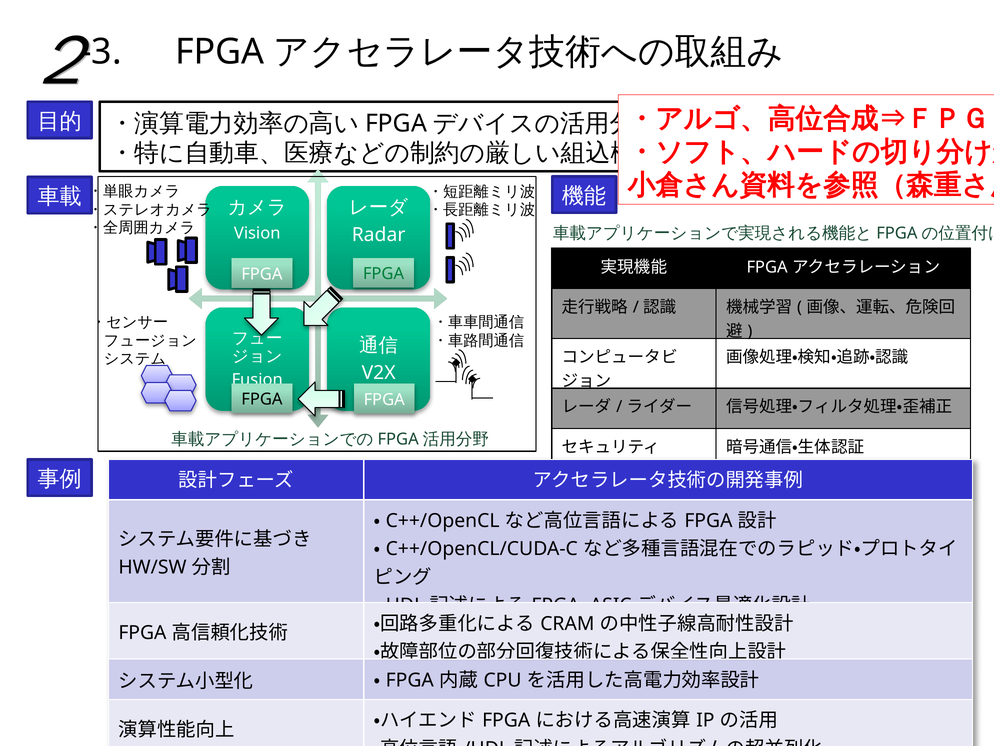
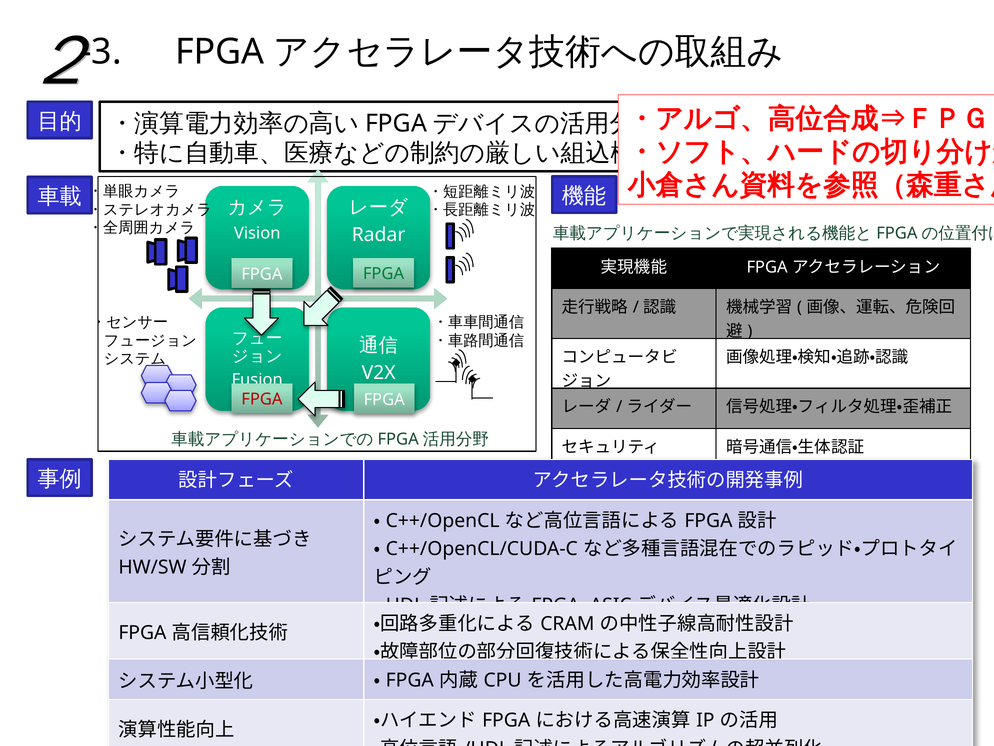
FPGA colour: black -> red (262, 399)
